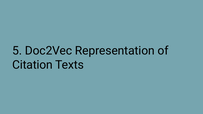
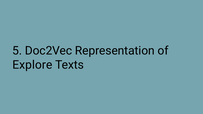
Citation: Citation -> Explore (32, 65)
